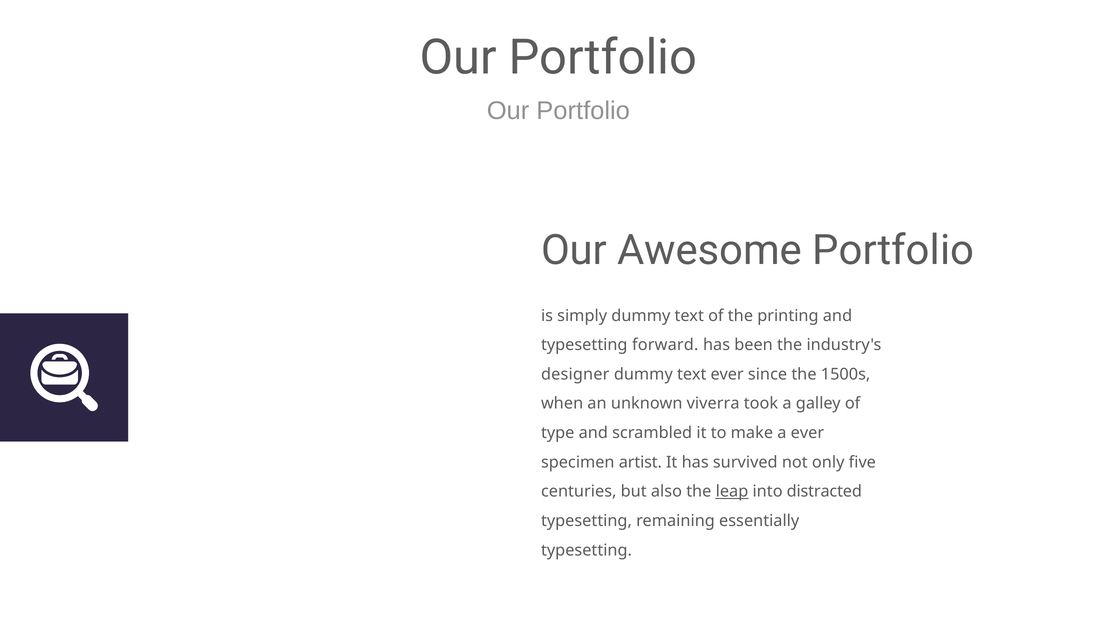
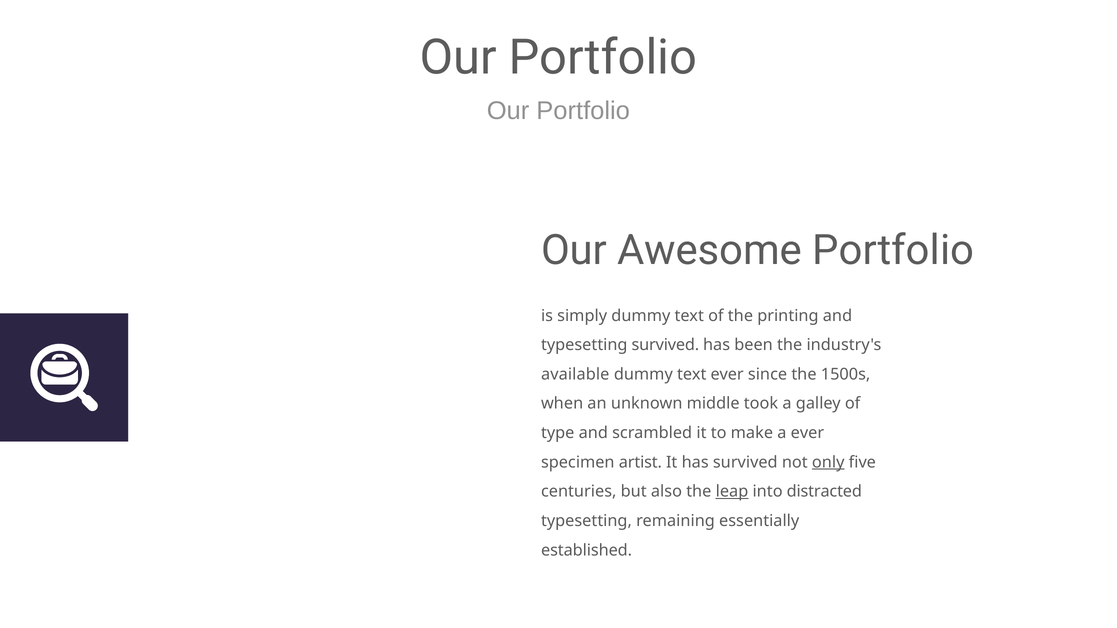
typesetting forward: forward -> survived (665, 345)
designer: designer -> available (575, 374)
viverra: viverra -> middle (713, 404)
only underline: none -> present (828, 462)
typesetting: typesetting -> established (587, 550)
